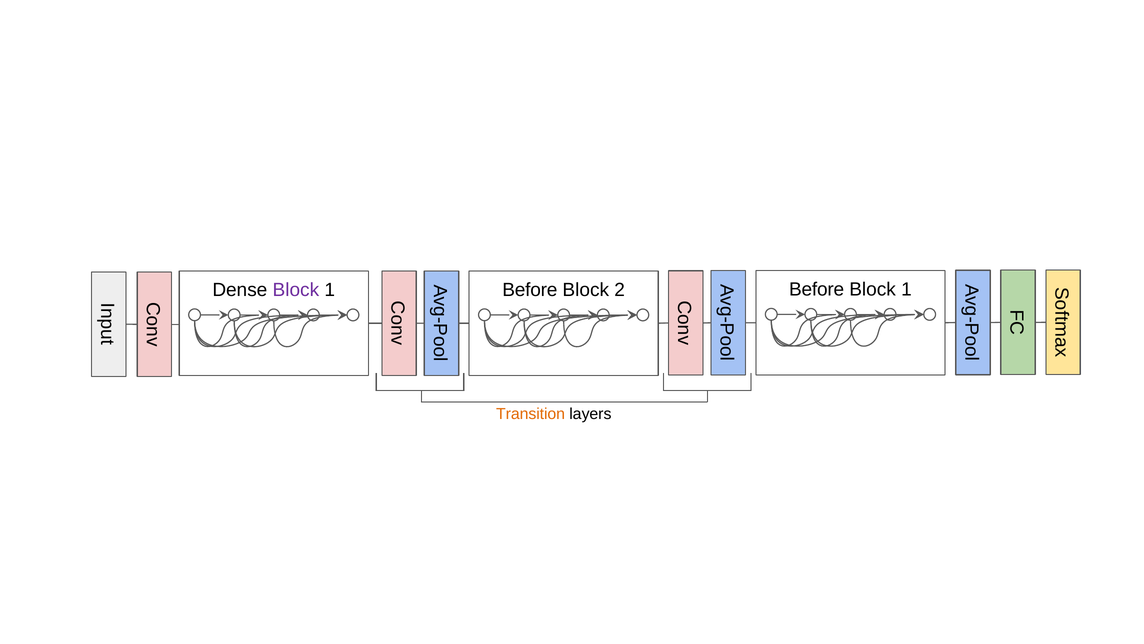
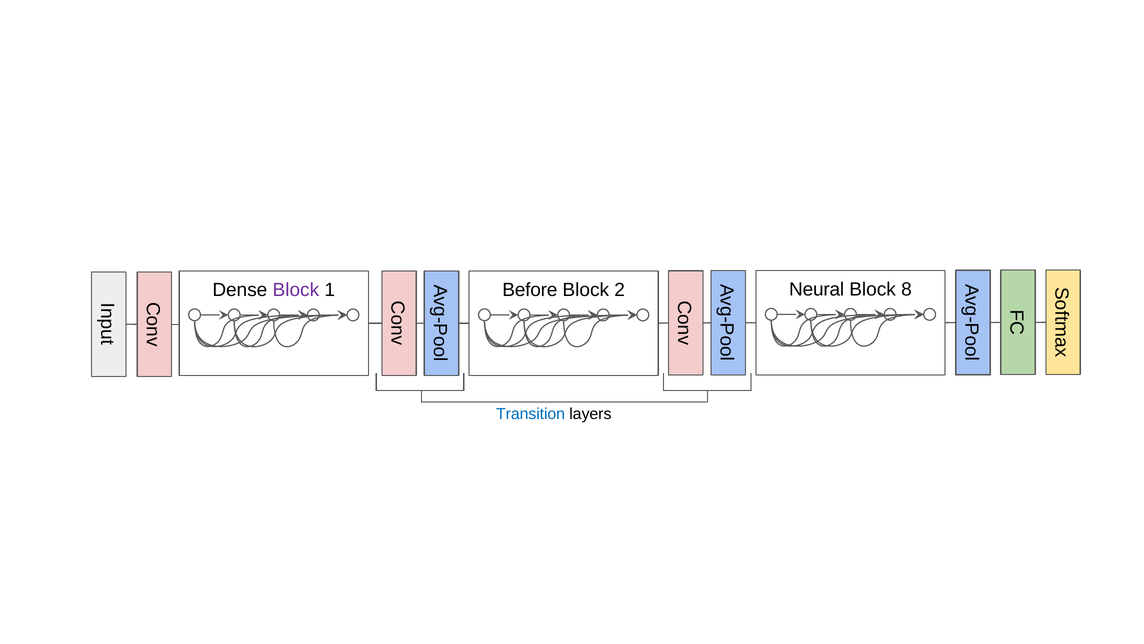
2 Before: Before -> Neural (817, 289)
1: 1 -> 8 (906, 289)
Transition colour: orange -> blue (531, 414)
